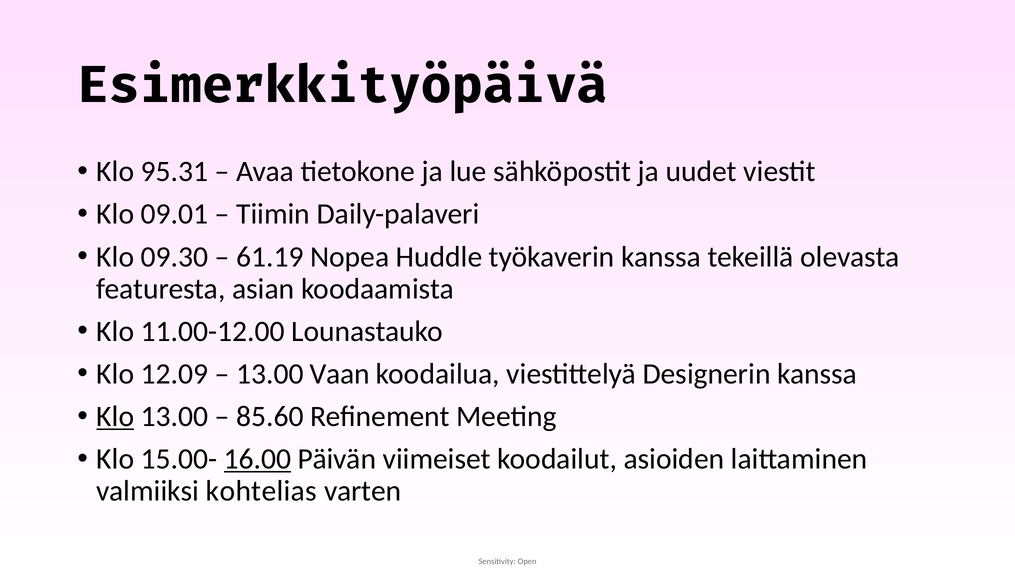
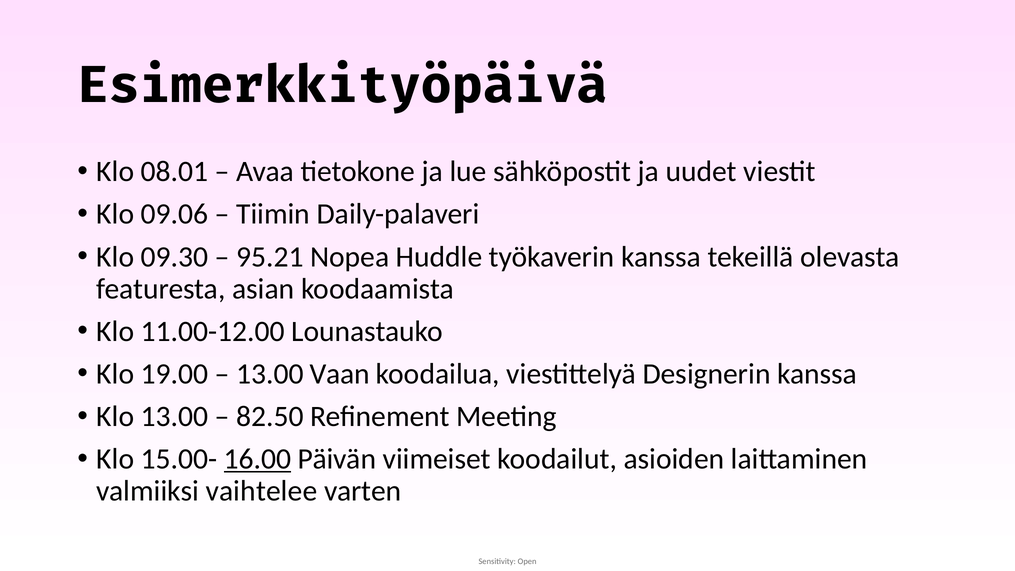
95.31: 95.31 -> 08.01 (174, 172)
09.01: 09.01 -> 09.06 (174, 214)
61.19: 61.19 -> 95.21 (270, 257)
12.09: 12.09 -> 19.00 (174, 374)
Klo underline: present -> none (115, 416)
85.60: 85.60 -> 82.50 (270, 416)
kohtelias: kohtelias -> vaihtelee (262, 491)
